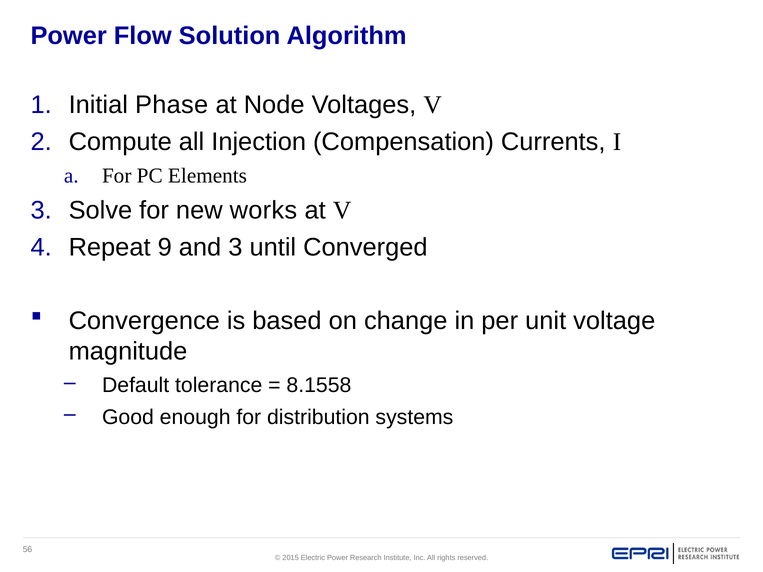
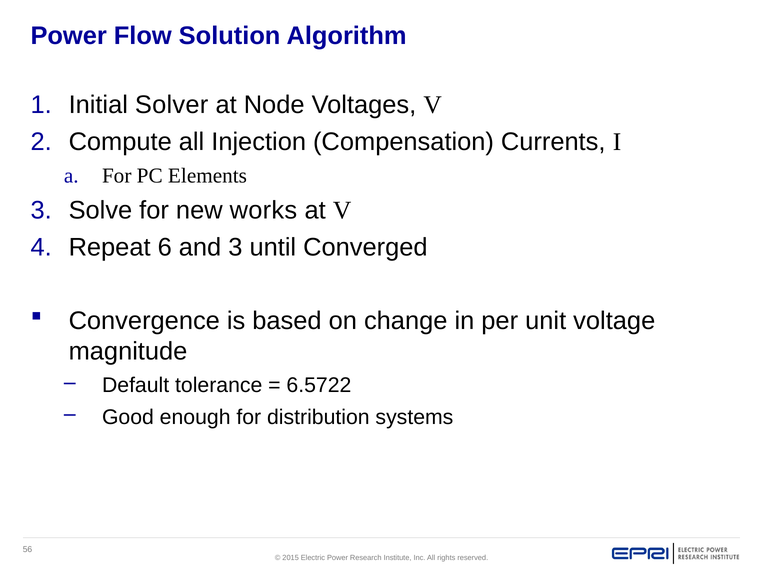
Phase: Phase -> Solver (172, 105)
9: 9 -> 6 (165, 247)
8.1558: 8.1558 -> 6.5722 (319, 386)
